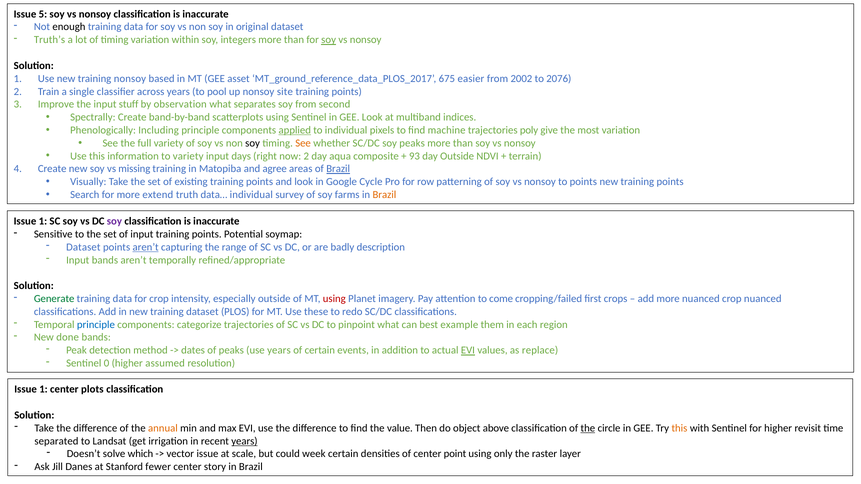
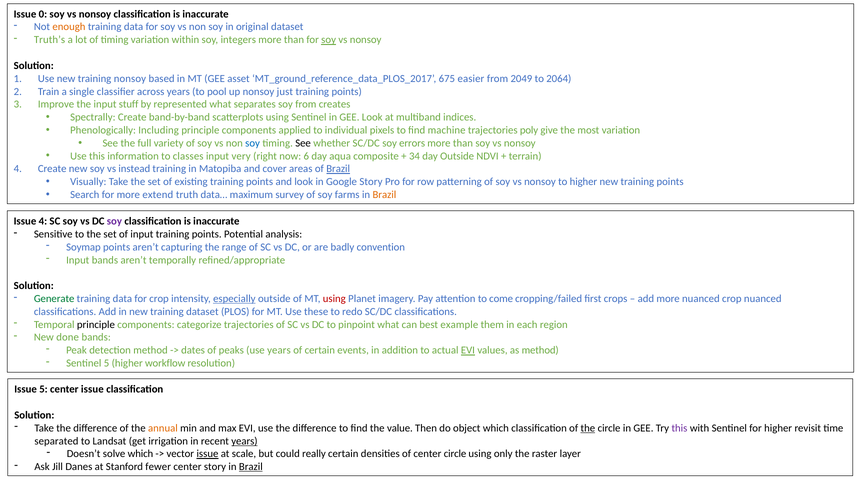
5: 5 -> 0 (43, 14)
enough colour: black -> orange (69, 27)
2002: 2002 -> 2049 (521, 79)
2076: 2076 -> 2064 (559, 79)
site: site -> just (285, 92)
observation: observation -> represented (180, 104)
second: second -> creates (335, 104)
applied underline: present -> none (295, 130)
soy colour: black -> blue (253, 143)
See colour: orange -> black (303, 143)
soy peaks: peaks -> errors (412, 143)
to variety: variety -> classes (188, 156)
days: days -> very (241, 156)
now 2: 2 -> 6 (306, 156)
93: 93 -> 34 (414, 156)
missing: missing -> instead (134, 169)
agree: agree -> cover (275, 169)
Google Cycle: Cycle -> Story (371, 182)
to points: points -> higher (583, 182)
data… individual: individual -> maximum (251, 195)
1: 1 -> 4 (43, 221)
soymap: soymap -> analysis (284, 234)
Dataset: Dataset -> Soymap (83, 247)
aren’t underline: present -> none (146, 247)
description: description -> convention (381, 247)
especially underline: none -> present (234, 299)
principle colour: blue -> black (96, 325)
as replace: replace -> method (540, 351)
Sentinel 0: 0 -> 5 (106, 363)
assumed: assumed -> workflow (165, 363)
1: 1 -> 5 (44, 390)
center plots: plots -> issue (92, 390)
object above: above -> which (496, 428)
this colour: orange -> purple (679, 428)
issue underline: none -> present (207, 454)
week: week -> really (314, 454)
center point: point -> circle (455, 454)
Brazil underline: none -> present (251, 467)
